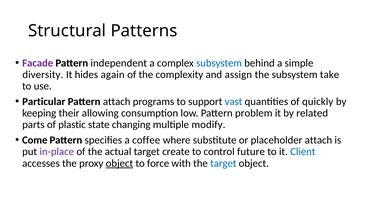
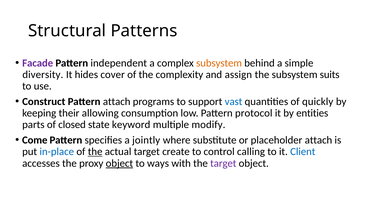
subsystem colour: blue -> orange (219, 63)
again: again -> cover (113, 75)
take: take -> suits (330, 75)
Particular: Particular -> Construct (44, 102)
problem: problem -> protocol (254, 113)
related: related -> entities (312, 113)
plastic: plastic -> closed (72, 125)
changing: changing -> keyword (131, 125)
coffee: coffee -> jointly (146, 140)
in-place colour: purple -> blue (57, 152)
the underline: none -> present (95, 152)
future: future -> calling (251, 152)
force: force -> ways (158, 164)
target colour: blue -> purple (223, 164)
